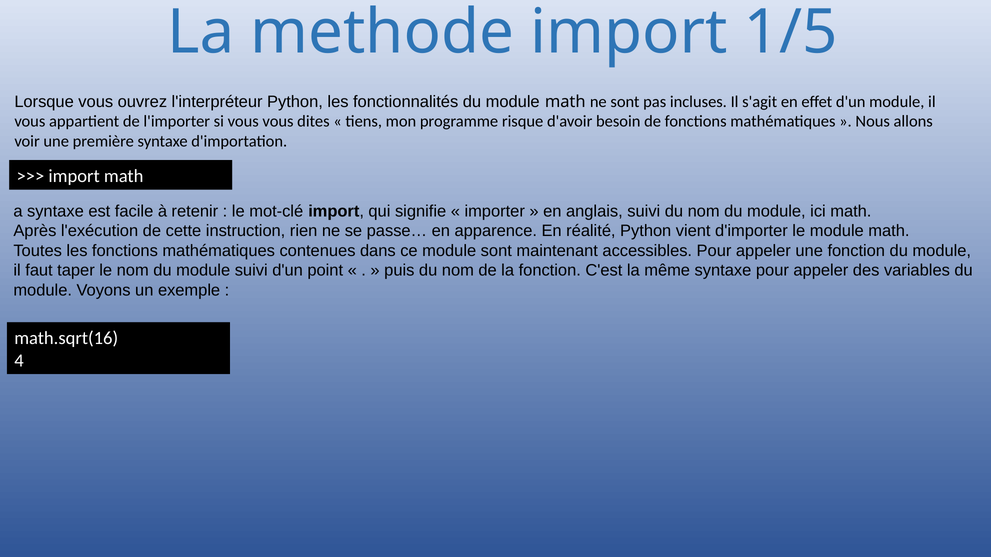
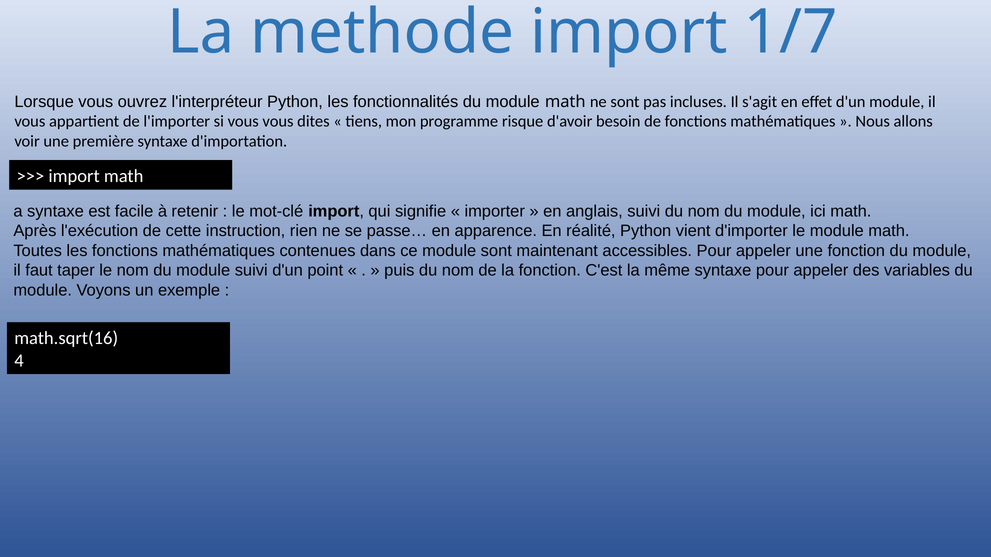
1/5: 1/5 -> 1/7 (791, 32)
